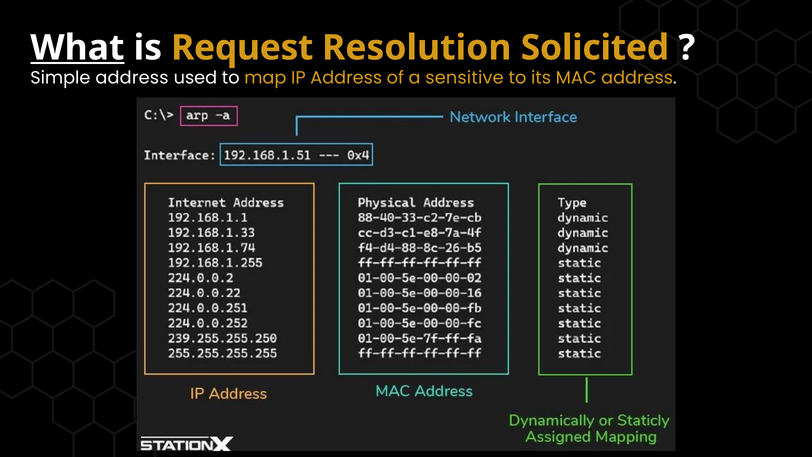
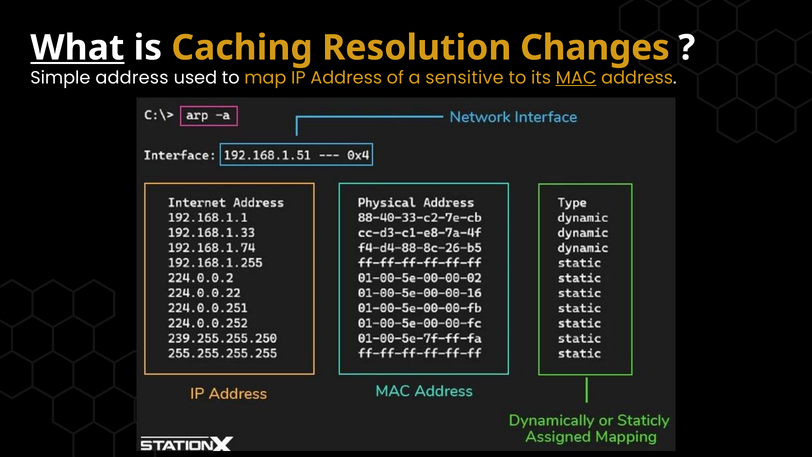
Request: Request -> Caching (242, 48)
Solicited: Solicited -> Changes (595, 48)
MAC underline: none -> present (576, 78)
